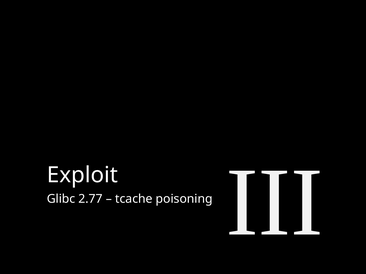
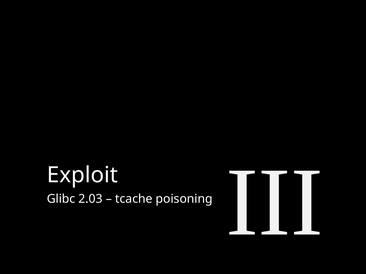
2.77: 2.77 -> 2.03 (91, 199)
